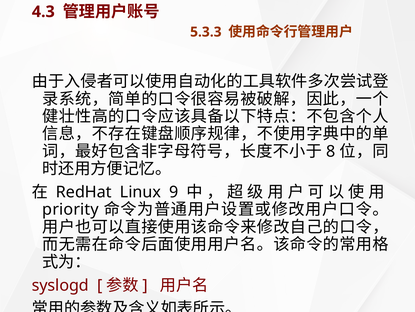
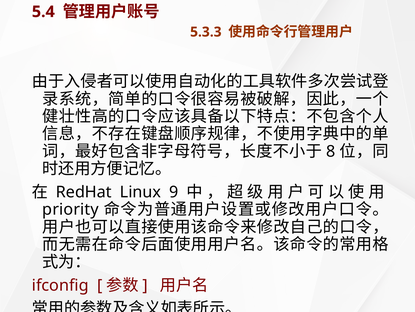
4.3: 4.3 -> 5.4 (43, 12)
syslogd: syslogd -> ifconfig (60, 285)
